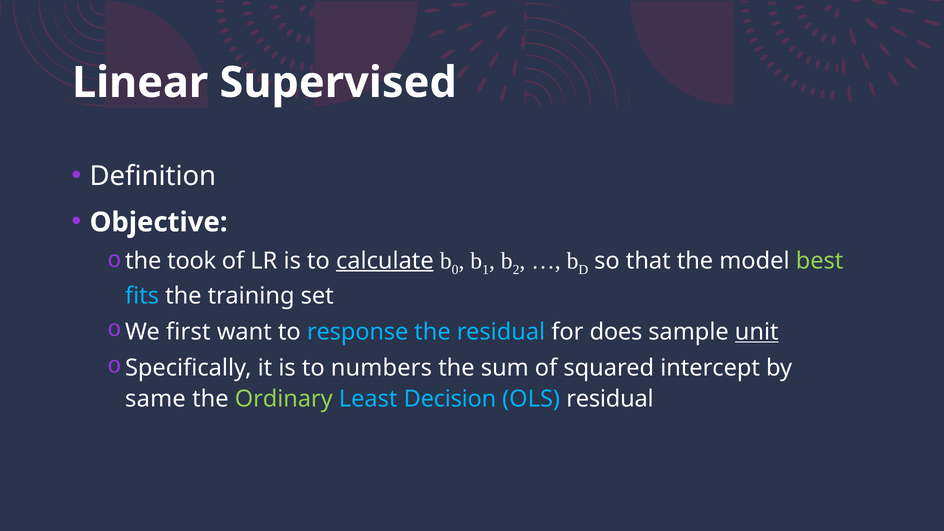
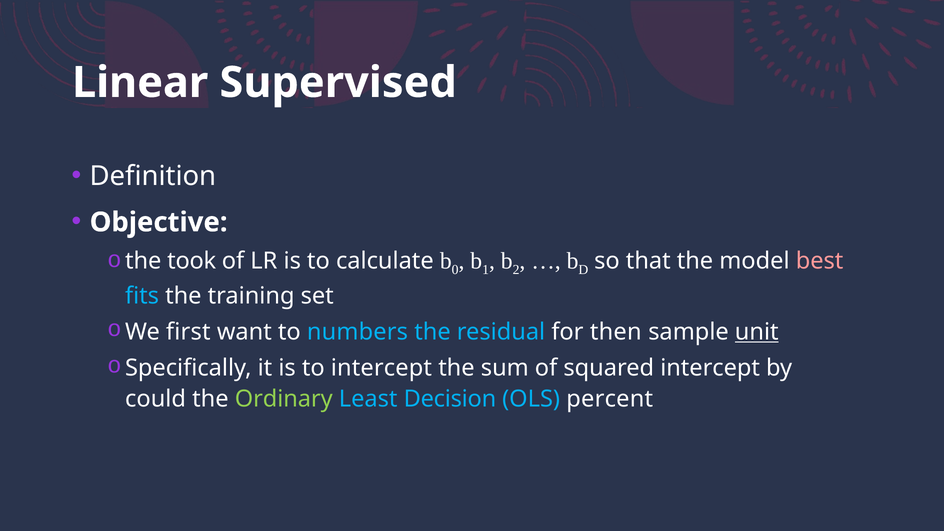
calculate underline: present -> none (385, 261)
best colour: light green -> pink (820, 261)
response: response -> numbers (357, 332)
does: does -> then (616, 332)
to numbers: numbers -> intercept (381, 368)
same: same -> could (156, 399)
OLS residual: residual -> percent (610, 399)
